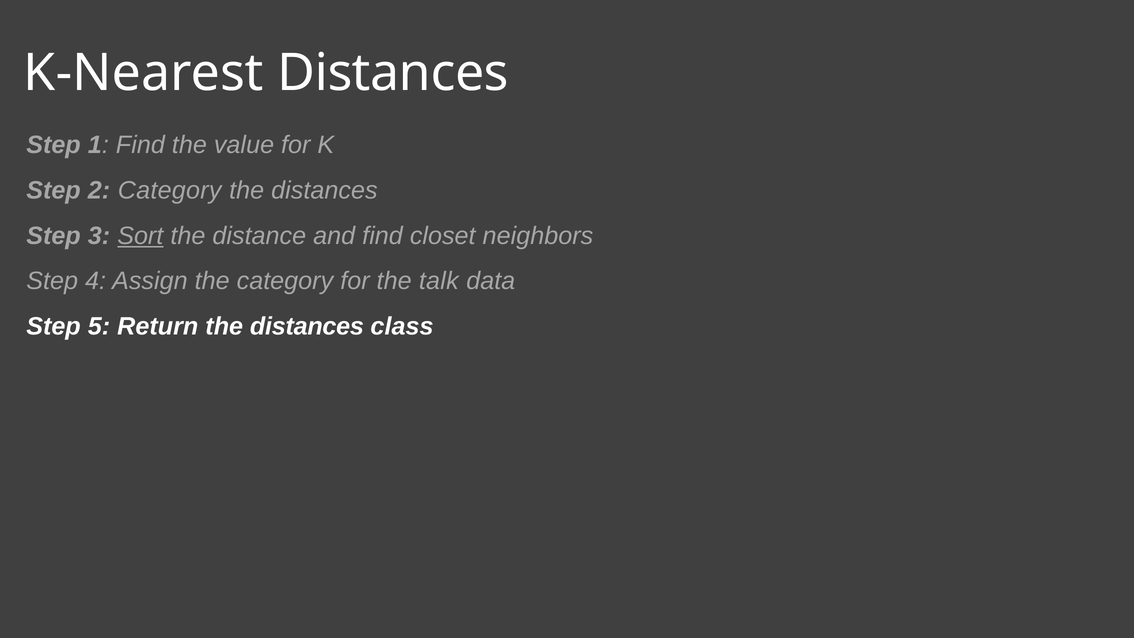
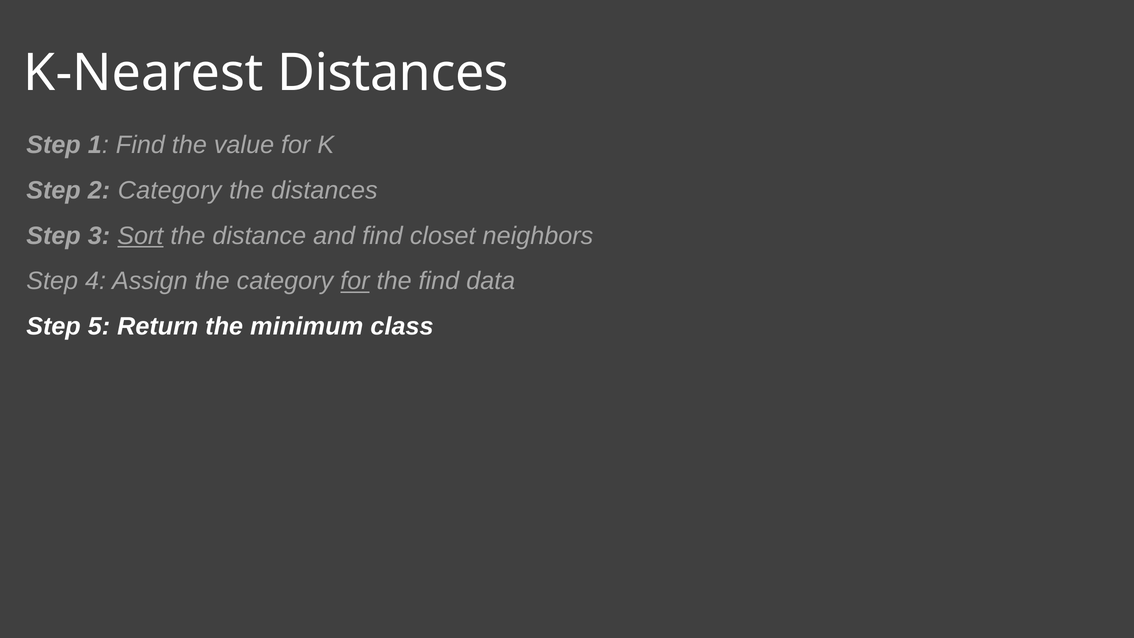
for underline: none -> present (355, 281)
the talk: talk -> find (439, 281)
Return the distances: distances -> minimum (307, 327)
